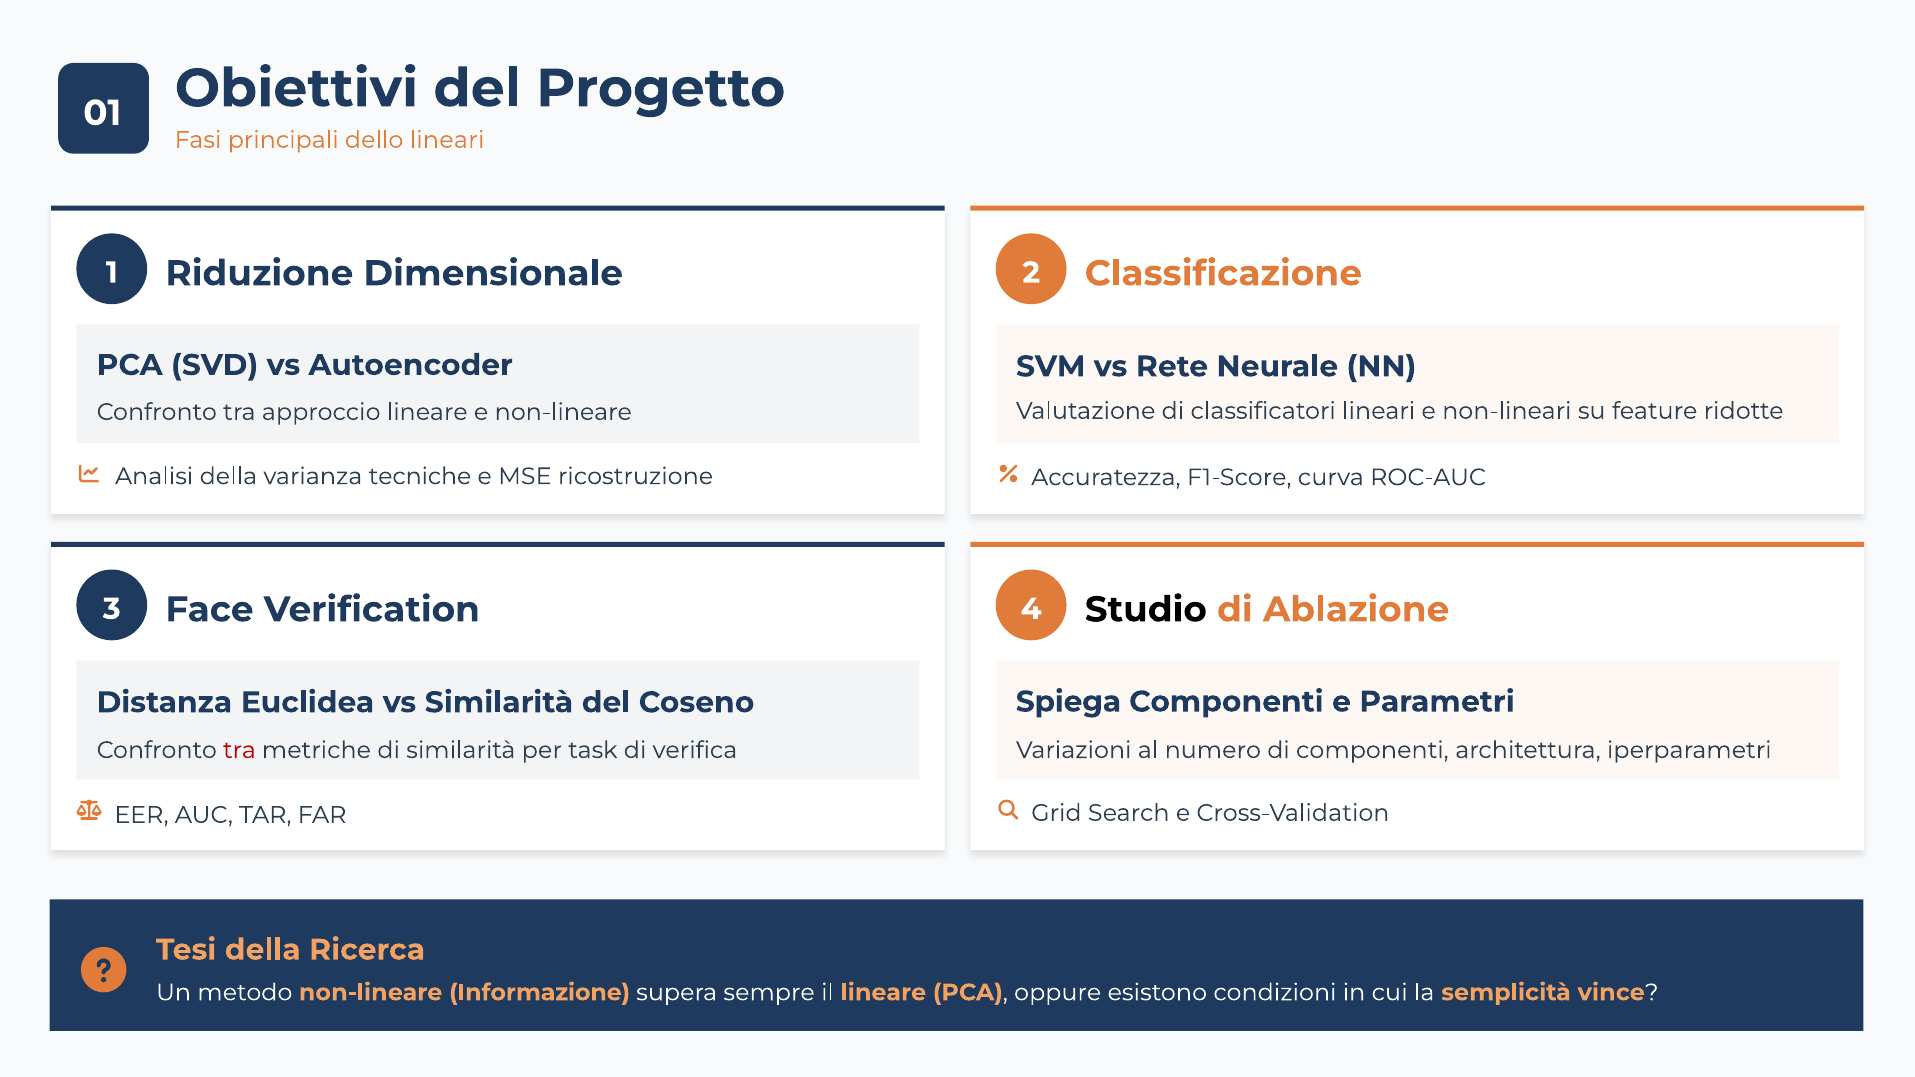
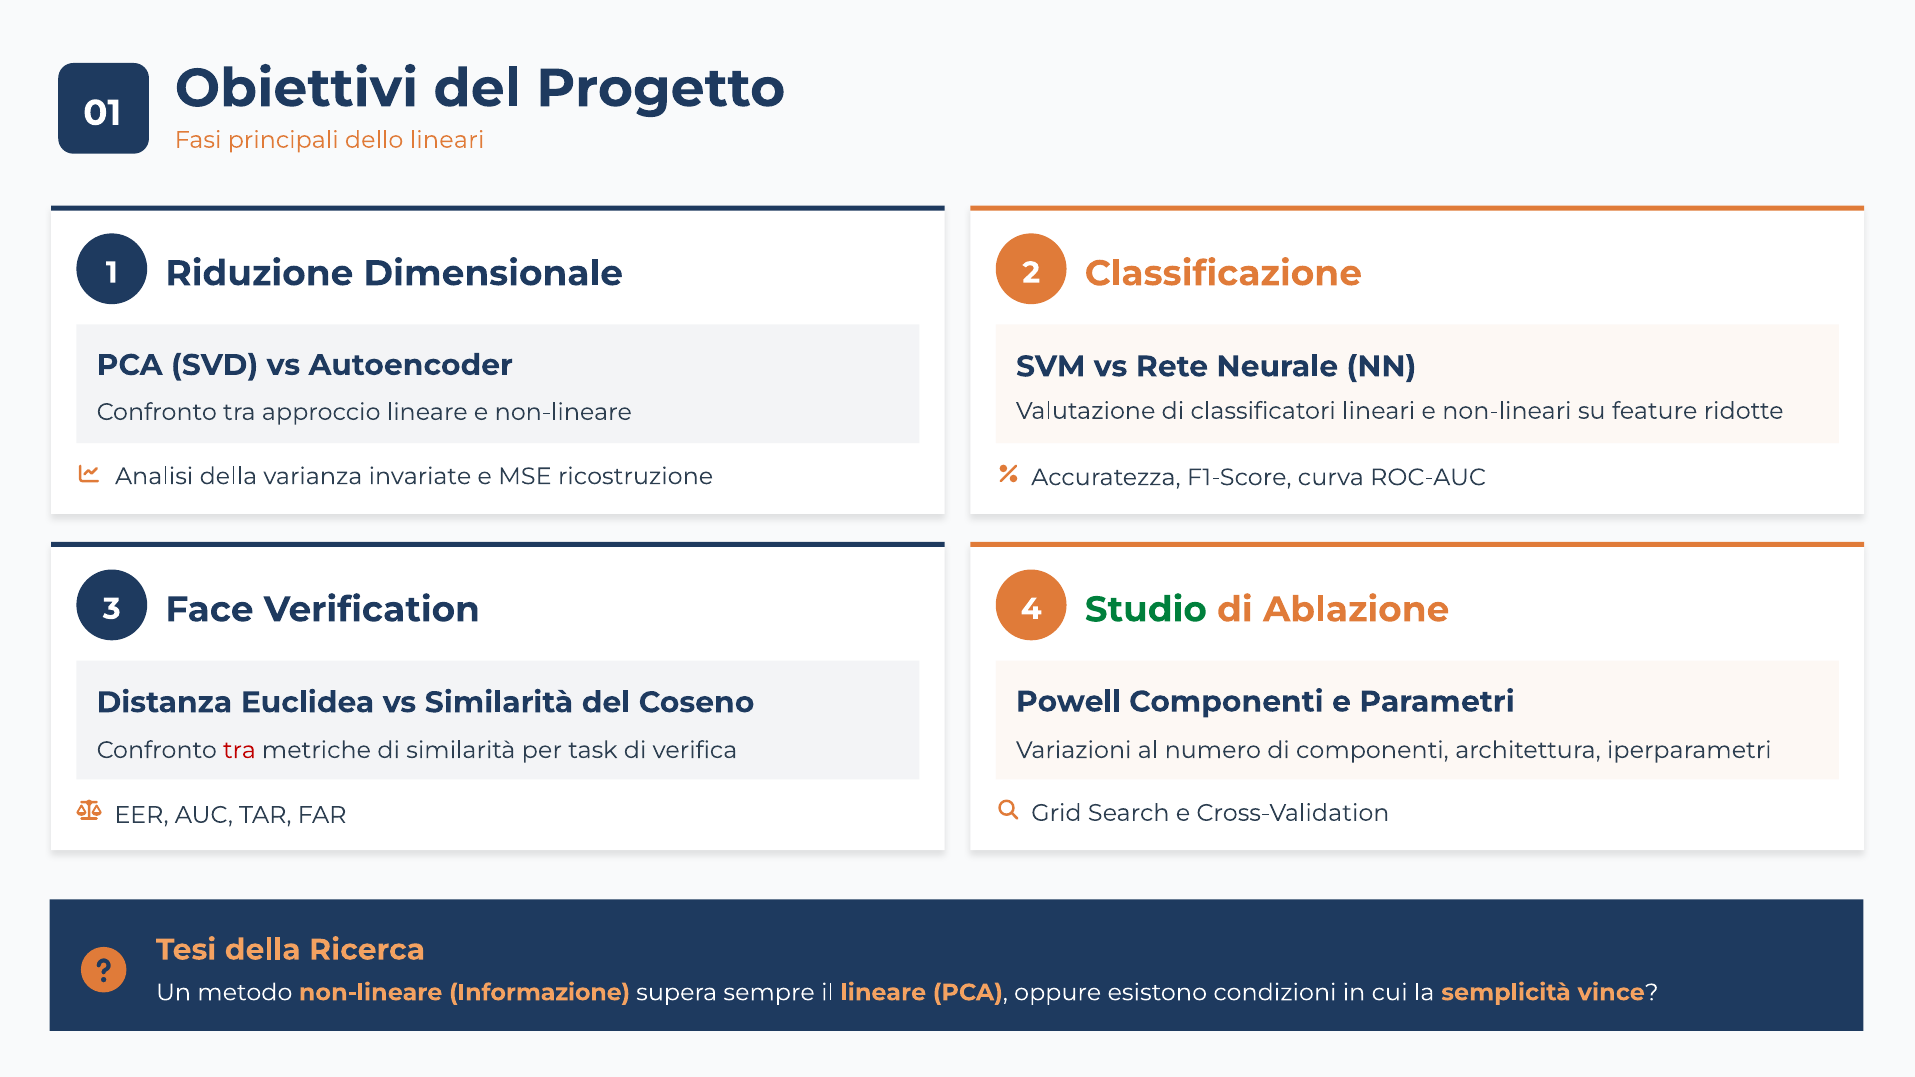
tecniche: tecniche -> invariate (420, 476)
Studio colour: black -> green (1146, 610)
Spiega: Spiega -> Powell (1068, 702)
